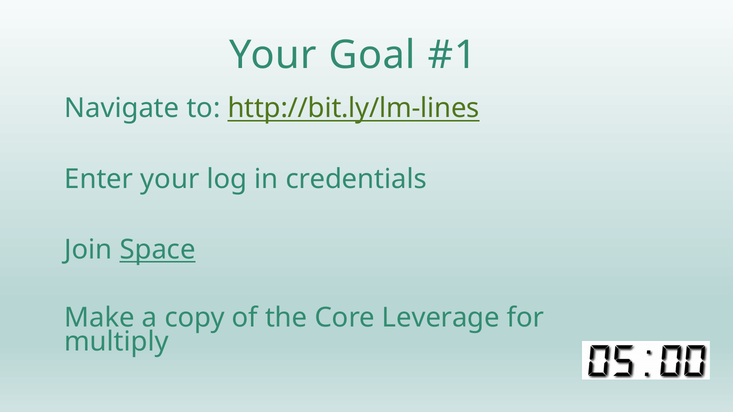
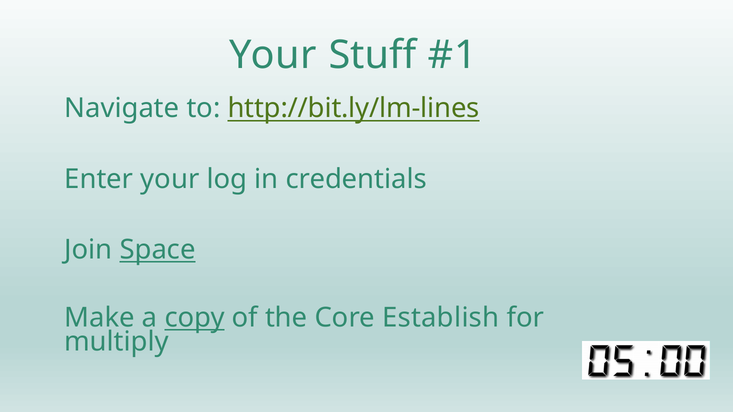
Goal: Goal -> Stuff (372, 55)
copy underline: none -> present (195, 318)
Leverage: Leverage -> Establish (441, 318)
